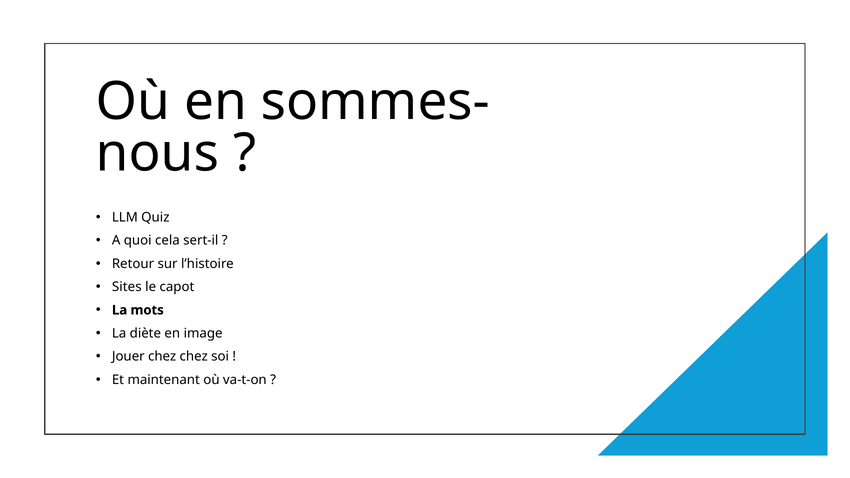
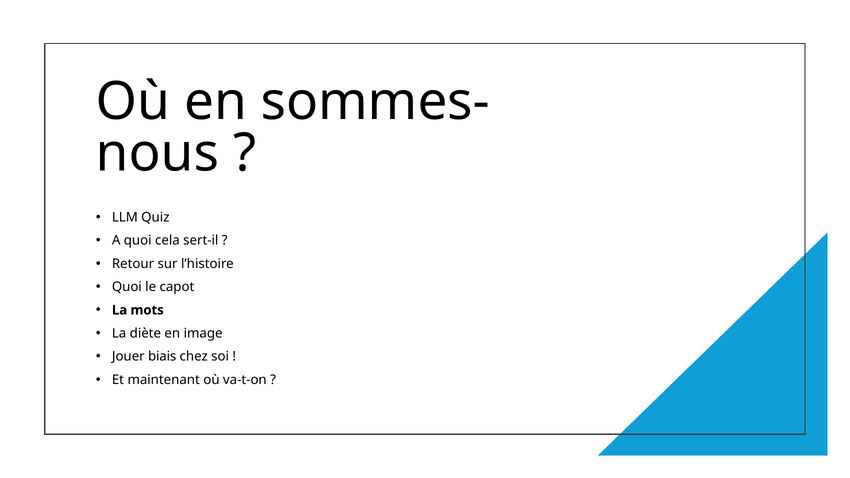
Sites: Sites -> Quoi (127, 287)
Jouer chez: chez -> biais (162, 357)
